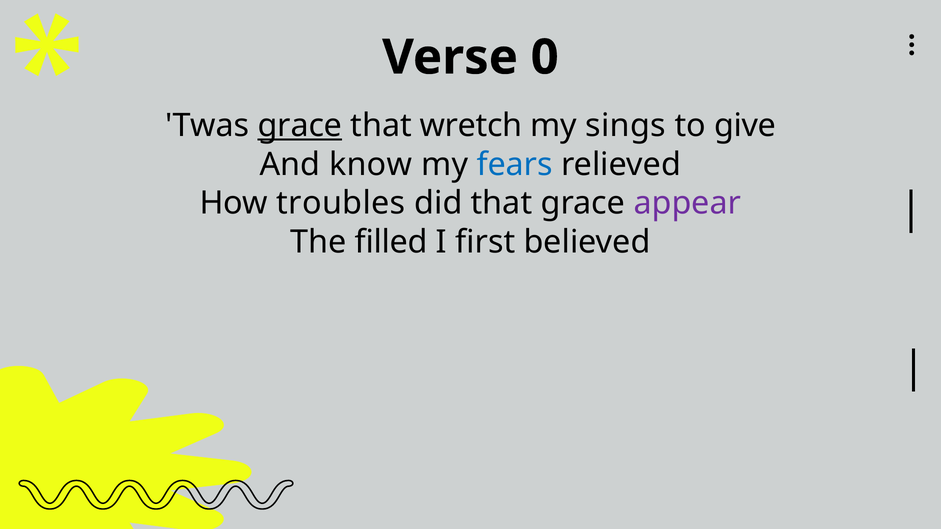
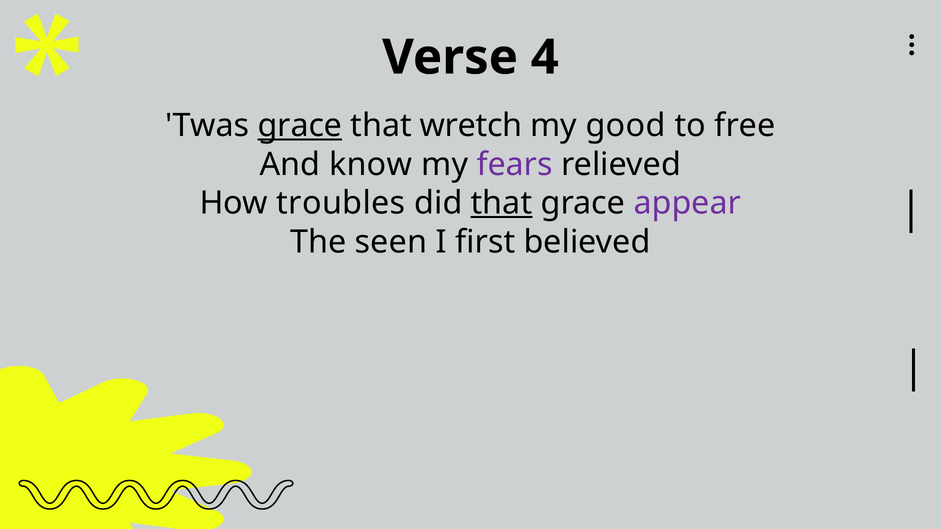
0: 0 -> 4 (545, 57)
sings: sings -> good (626, 126)
give: give -> free (745, 126)
fears colour: blue -> purple (515, 165)
that underline: none -> present (501, 203)
filled: filled -> seen (391, 242)
